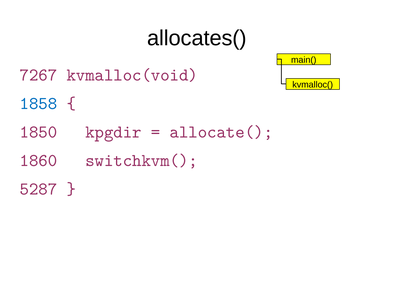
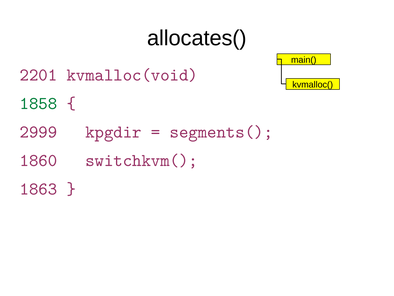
7267: 7267 -> 2201 (38, 75)
1858 colour: blue -> green (38, 103)
1850: 1850 -> 2999 (38, 131)
allocate(: allocate( -> segments( (221, 131)
5287: 5287 -> 1863 (38, 188)
